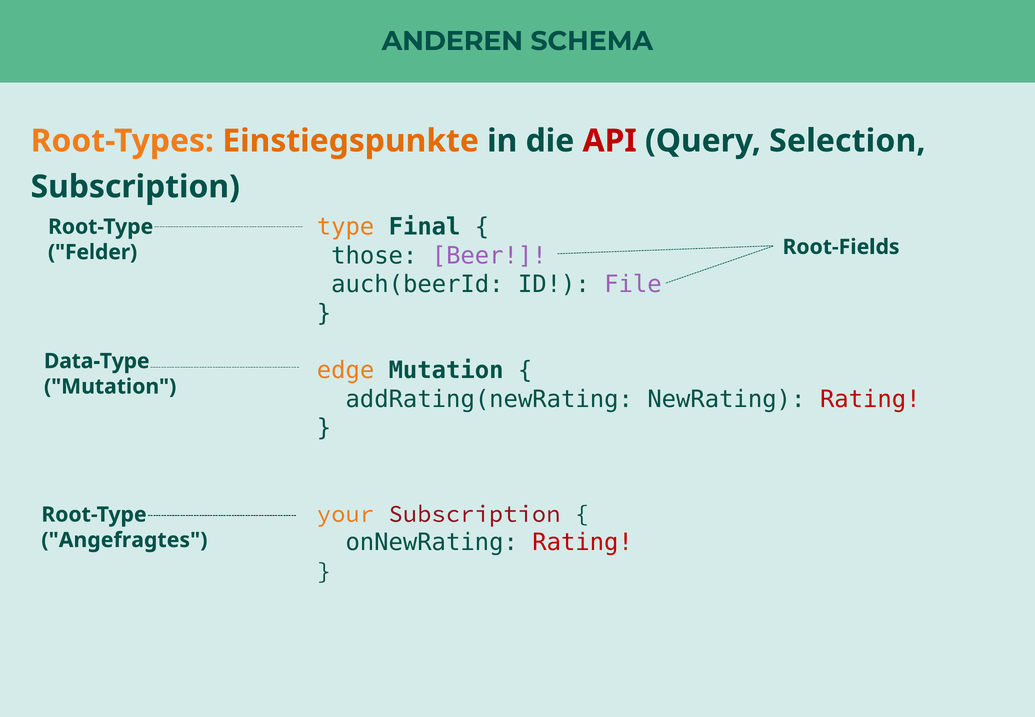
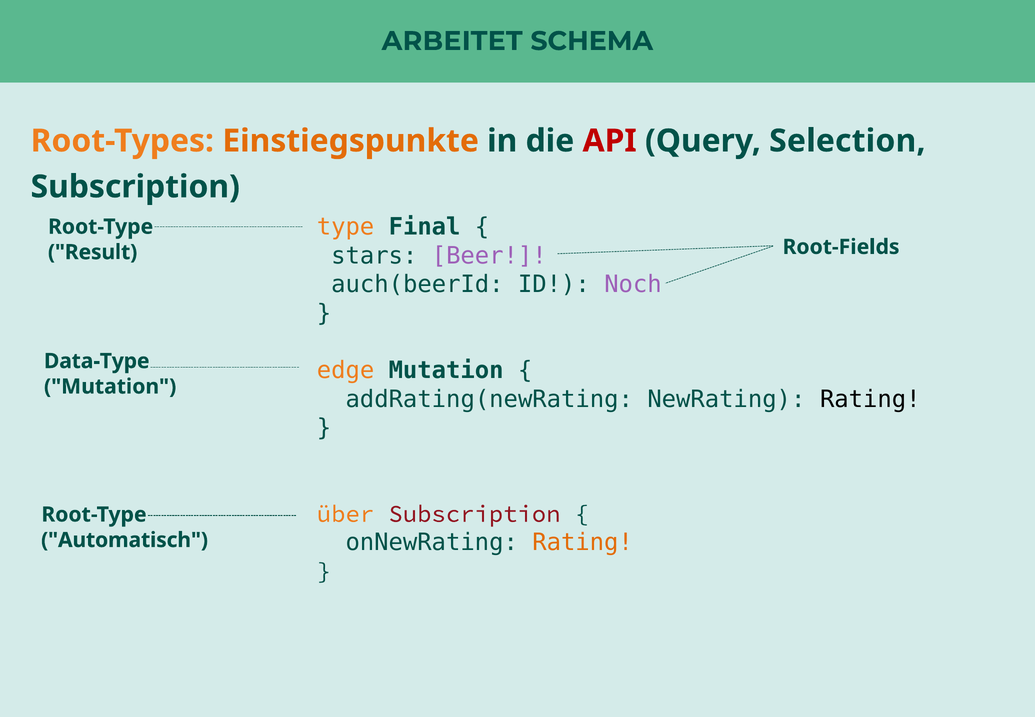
ANDEREN: ANDEREN -> ARBEITET (452, 41)
those: those -> stars (374, 256)
Felder: Felder -> Result (93, 252)
File: File -> Noch (633, 284)
Rating colour: red -> black (870, 399)
your: your -> über (346, 514)
Rating colour: red -> orange (583, 542)
Angefragtes: Angefragtes -> Automatisch (125, 540)
